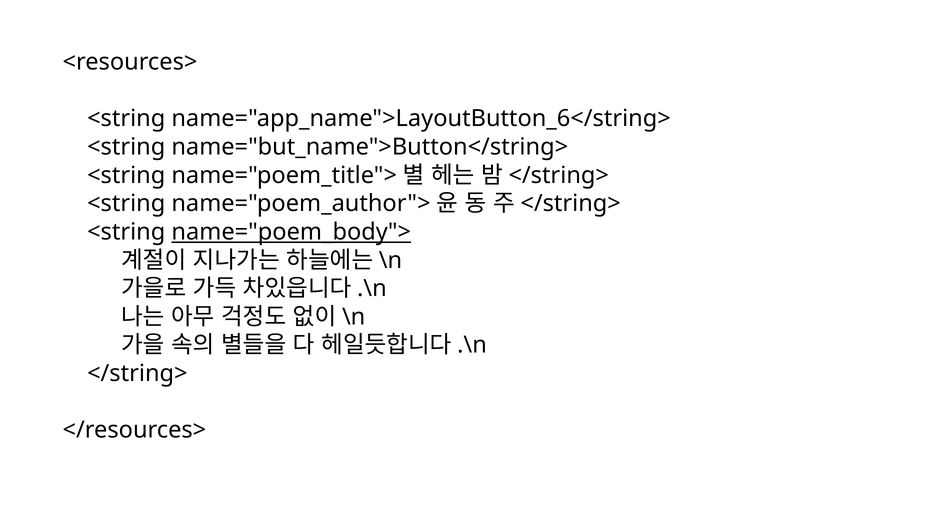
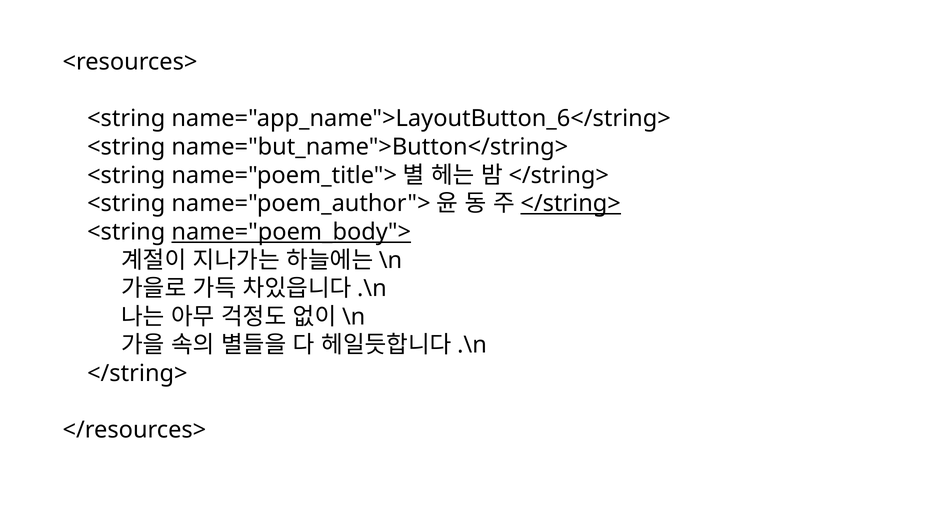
</string> underline: none -> present (571, 204)
